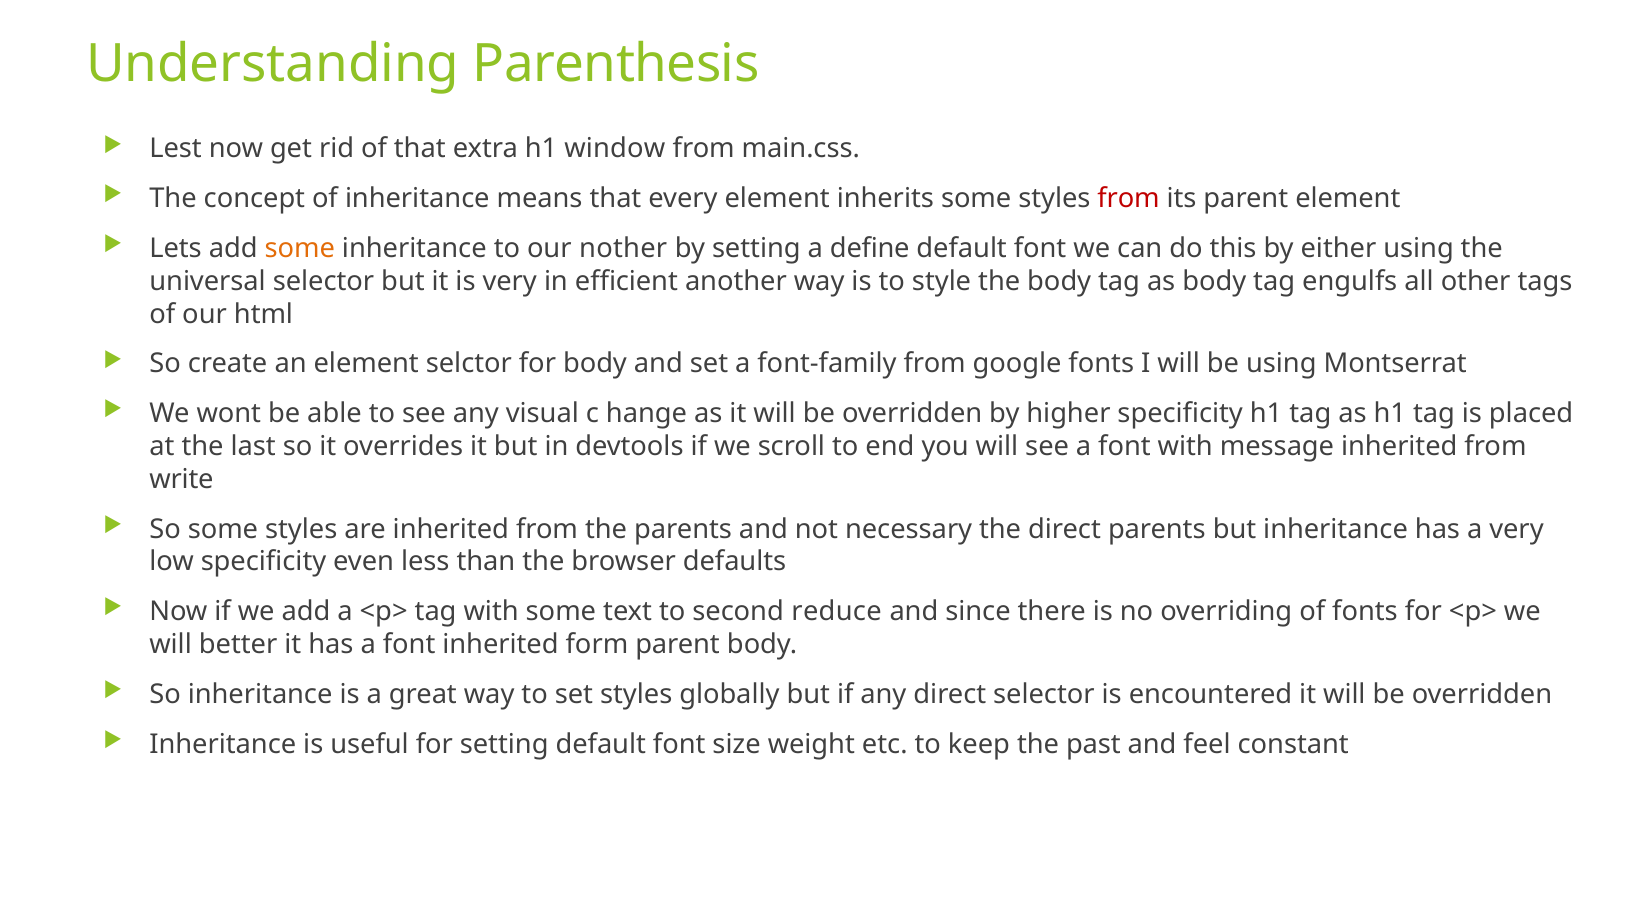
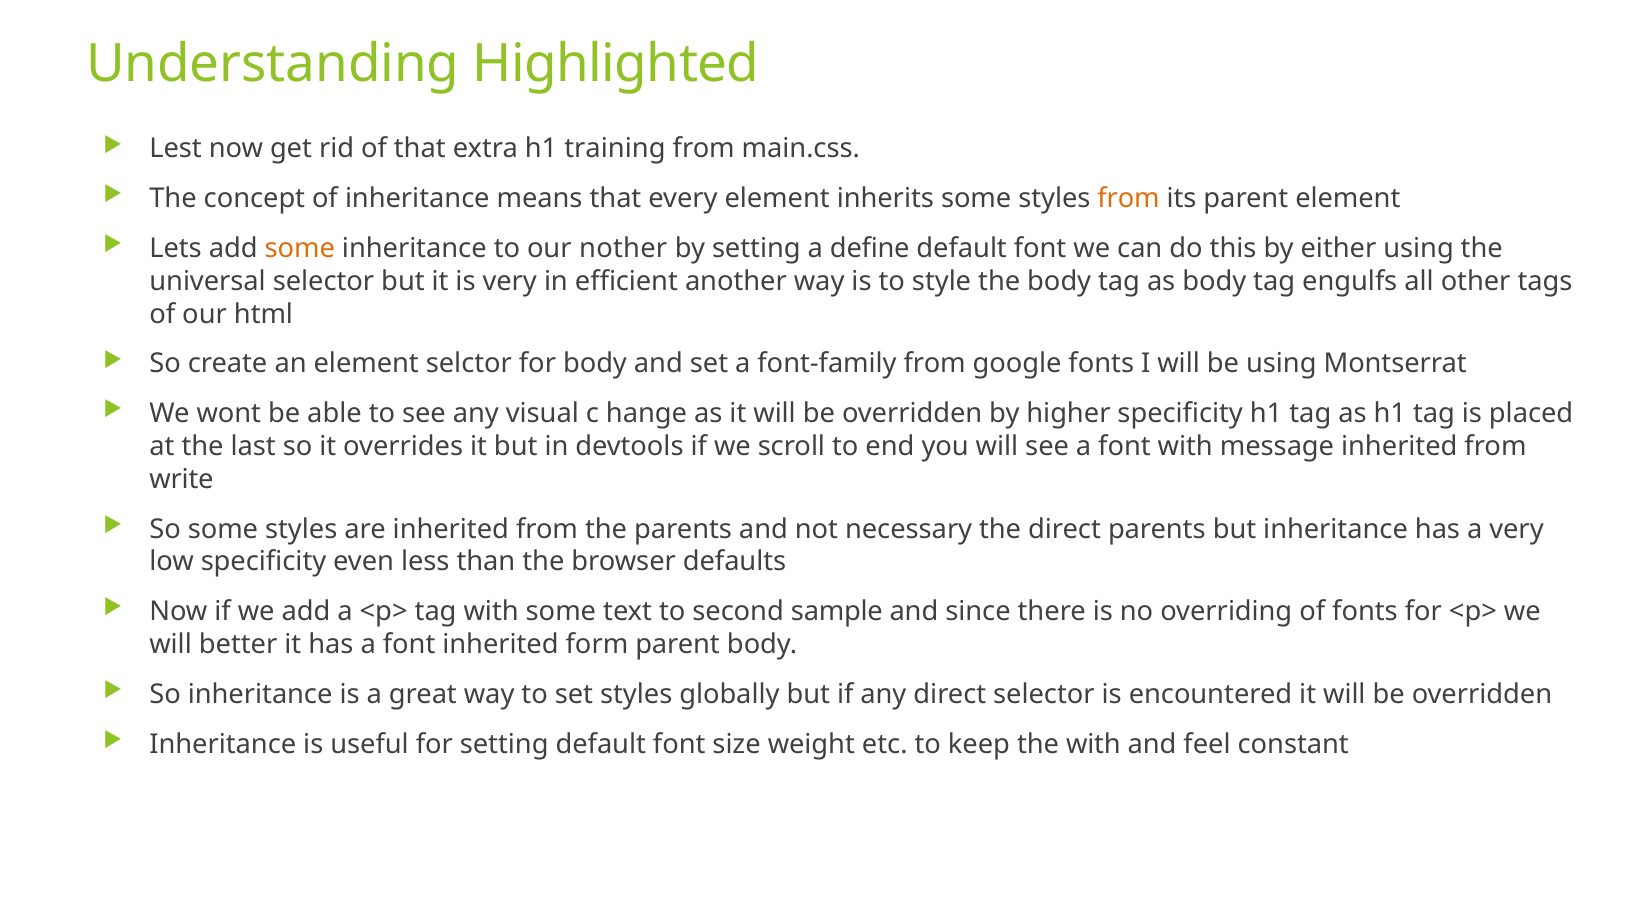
Parenthesis: Parenthesis -> Highlighted (616, 64)
window: window -> training (615, 149)
from colour: red -> orange (1129, 199)
reduce: reduce -> sample (837, 612)
the past: past -> with (1093, 744)
